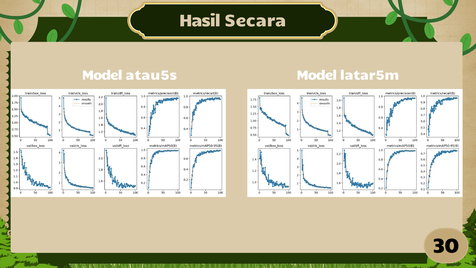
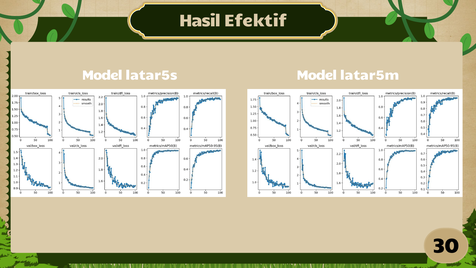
Secara: Secara -> Efektif (255, 21)
atau5s: atau5s -> latar5s (151, 75)
